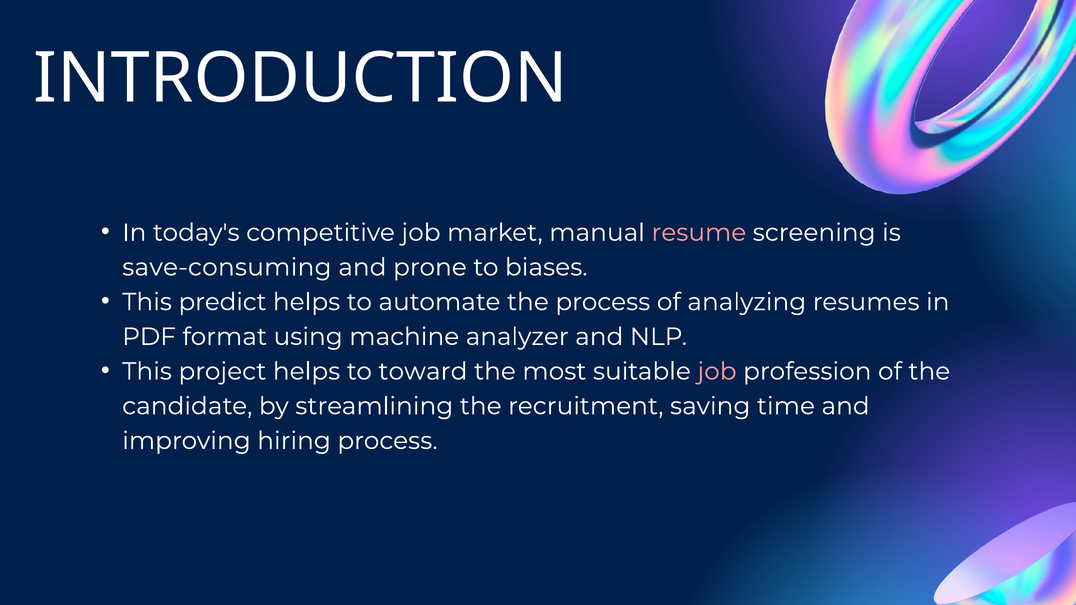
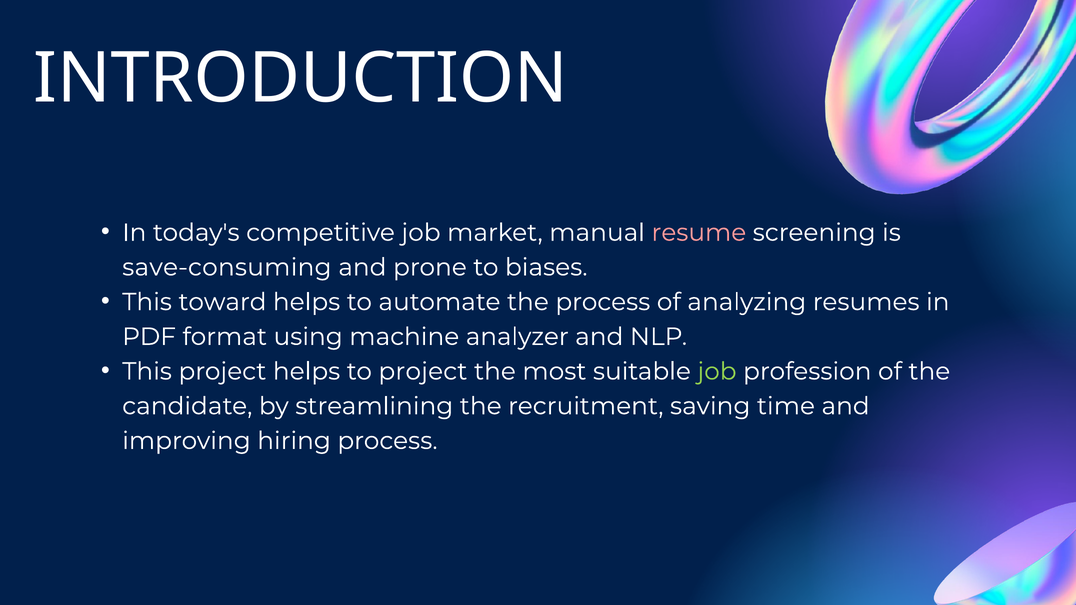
predict: predict -> toward (222, 302)
to toward: toward -> project (423, 372)
job colour: pink -> light green (717, 372)
